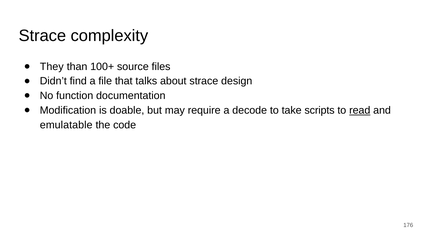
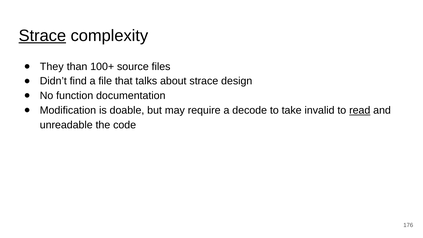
Strace underline: none -> present (42, 36)
scripts: scripts -> invalid (320, 110)
emulatable: emulatable -> unreadable (66, 125)
